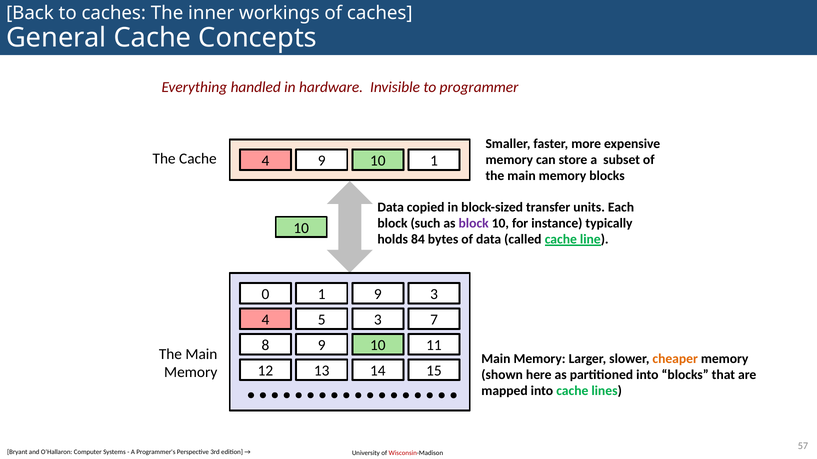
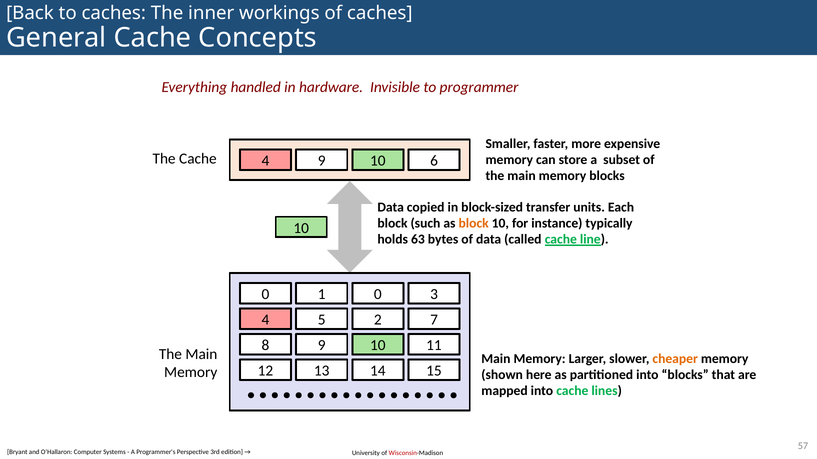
1: 1 -> 6 (434, 161)
block colour: purple -> orange (474, 223)
84: 84 -> 63 (418, 239)
1 9: 9 -> 0 (378, 295)
5 3: 3 -> 2 (378, 320)
